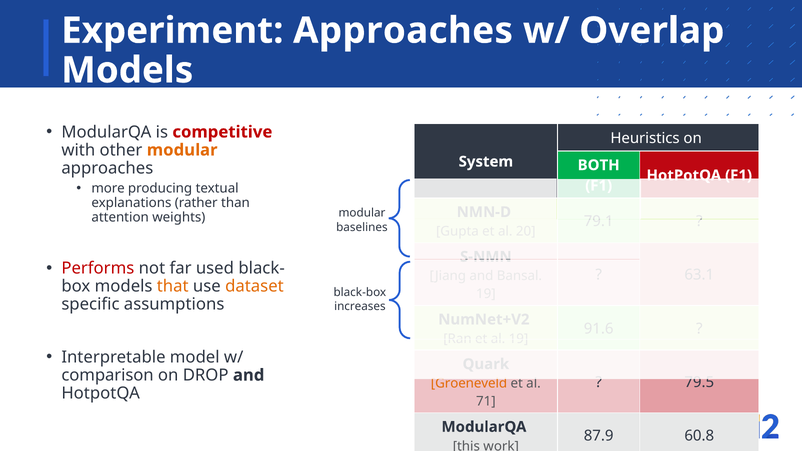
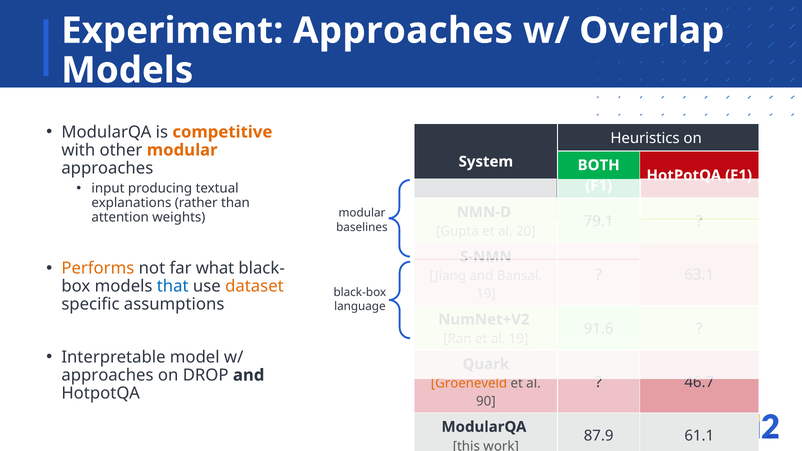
competitive colour: red -> orange (222, 132)
more: more -> input (108, 189)
Performs colour: red -> orange (98, 268)
used: used -> what (215, 268)
that colour: orange -> blue (173, 286)
increases: increases -> language (360, 306)
comparison: comparison -> approaches (107, 375)
79.5: 79.5 -> 46.7 (699, 382)
71: 71 -> 90 (486, 402)
60.8: 60.8 -> 61.1 (699, 436)
